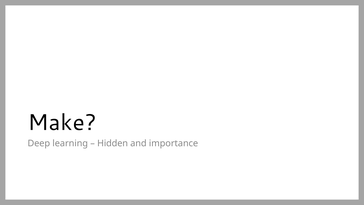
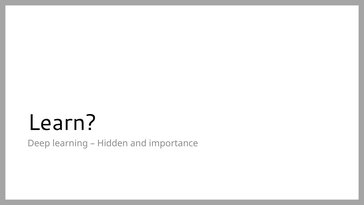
Make: Make -> Learn (62, 122)
